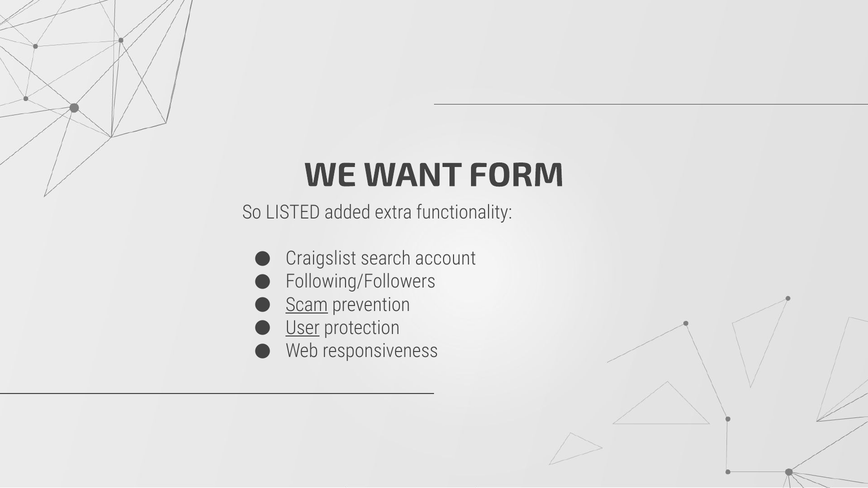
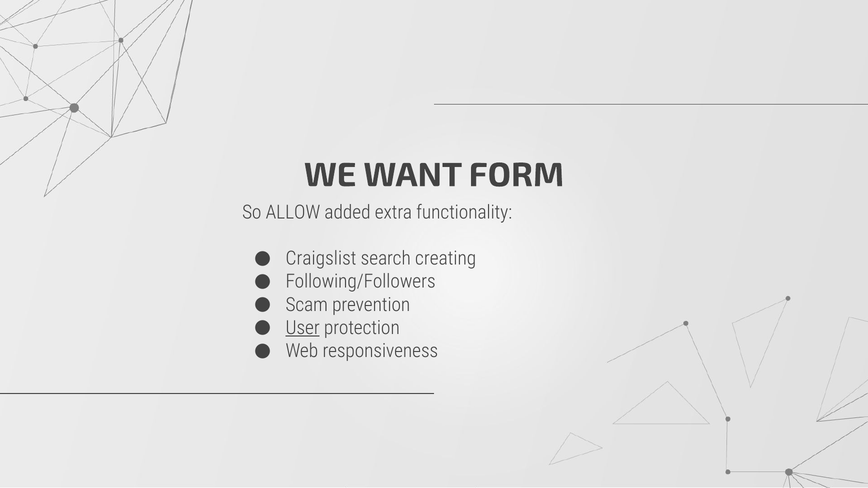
LISTED: LISTED -> ALLOW (293, 212)
account: account -> creating (446, 259)
Scam underline: present -> none (307, 305)
